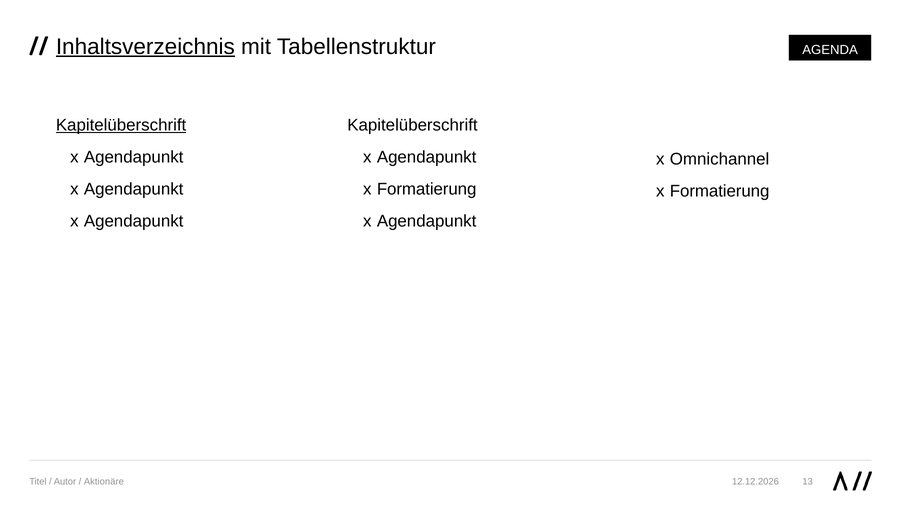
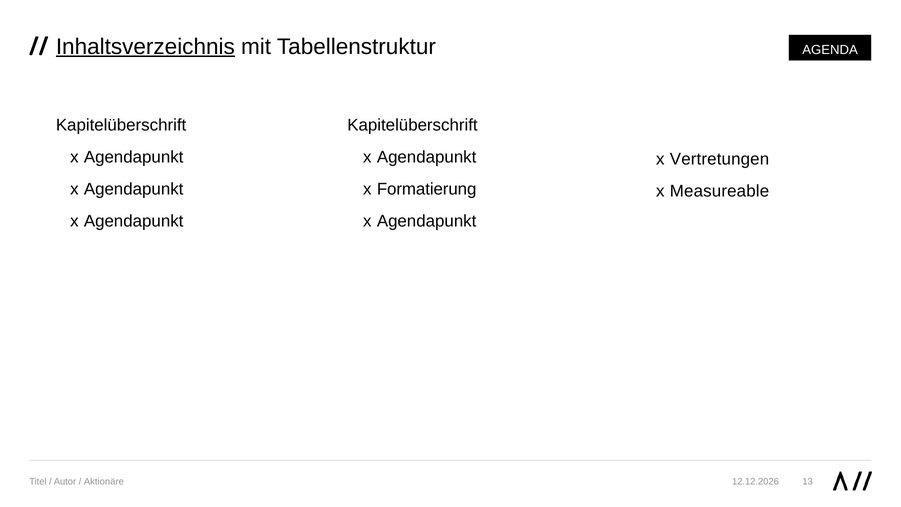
Kapitelüberschrift underline: present -> none (121, 125)
Omnichannel: Omnichannel -> Vertretungen (720, 159)
Formatierung: Formatierung -> Measureable (720, 191)
